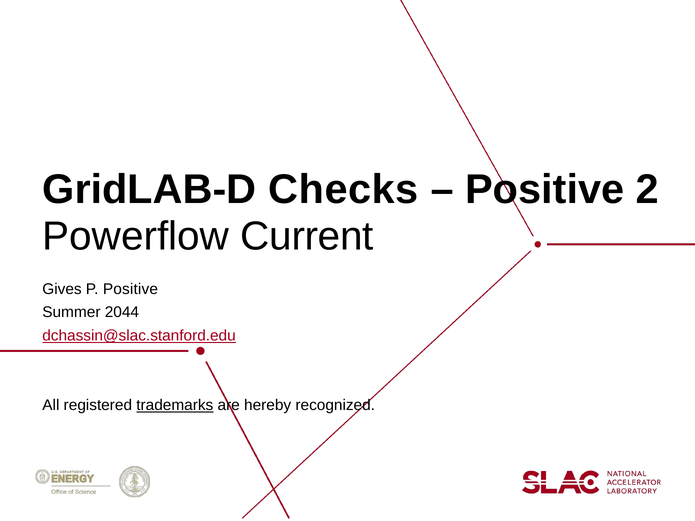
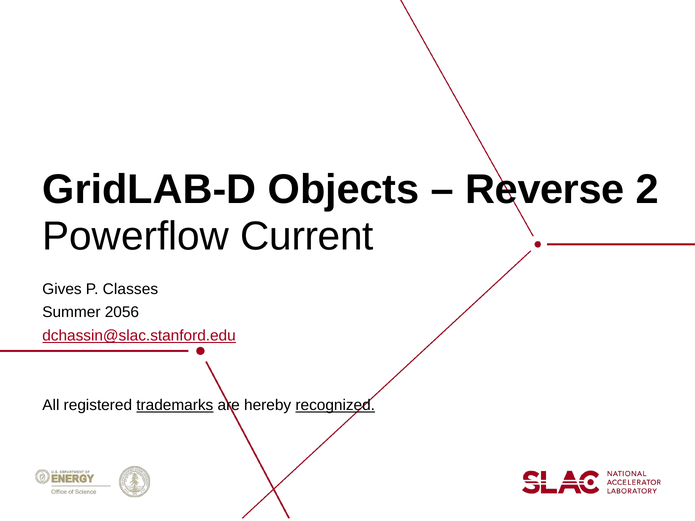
Checks: Checks -> Objects (344, 189)
Positive: Positive -> Reverse (545, 189)
P Positive: Positive -> Classes (130, 289)
2044: 2044 -> 2056 (122, 313)
recognized underline: none -> present (335, 406)
